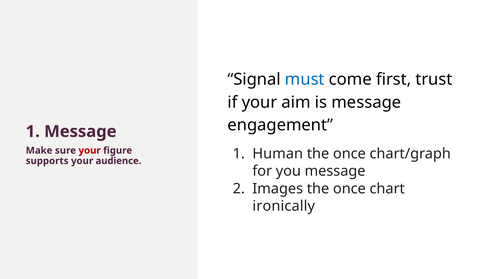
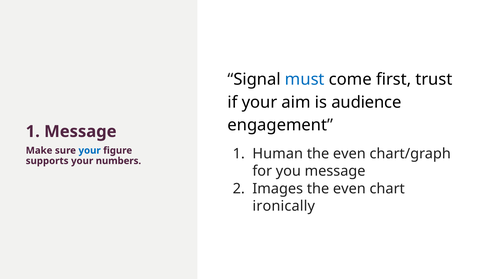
is message: message -> audience (366, 102)
your colour: red -> blue (90, 151)
once: once -> even (349, 154)
audience: audience -> numbers (118, 161)
once: once -> even (349, 189)
